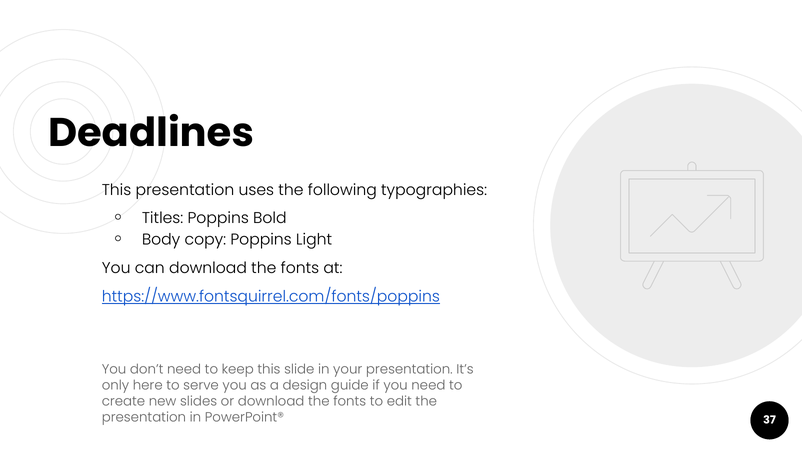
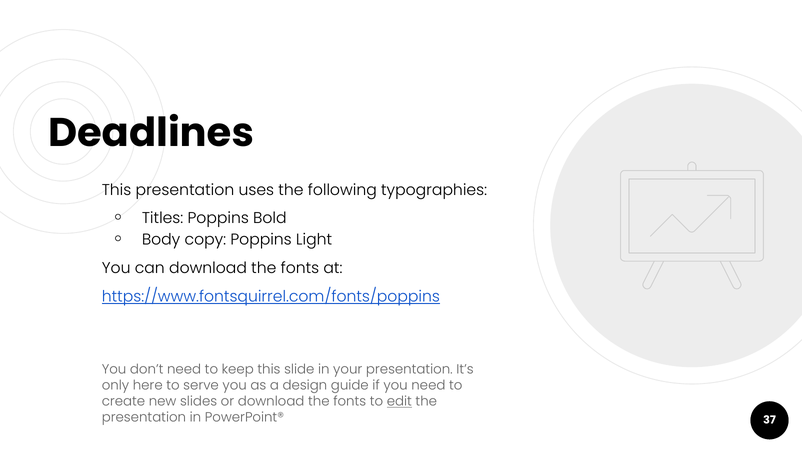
edit underline: none -> present (399, 402)
